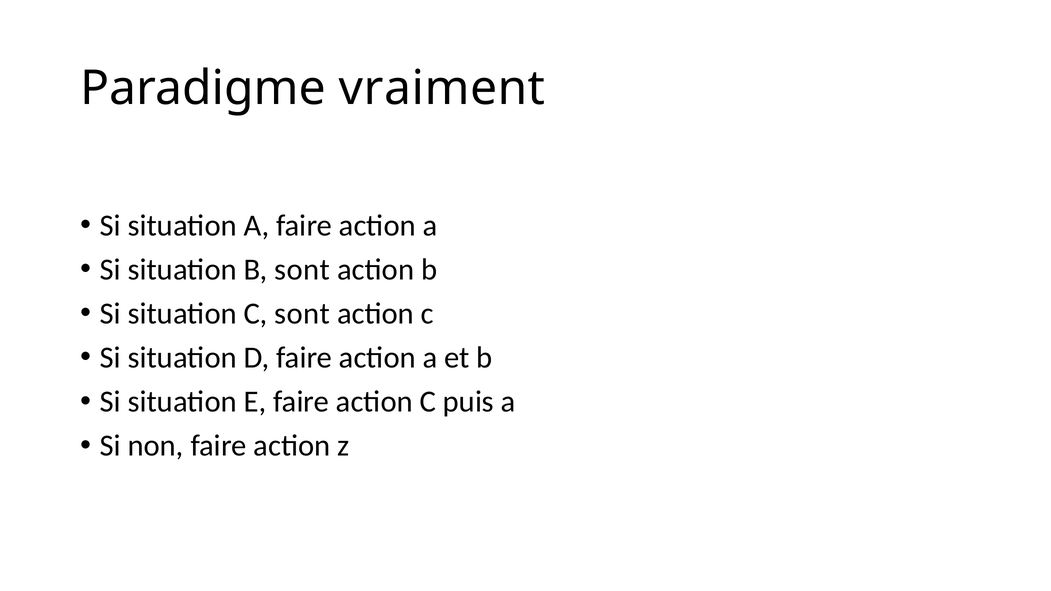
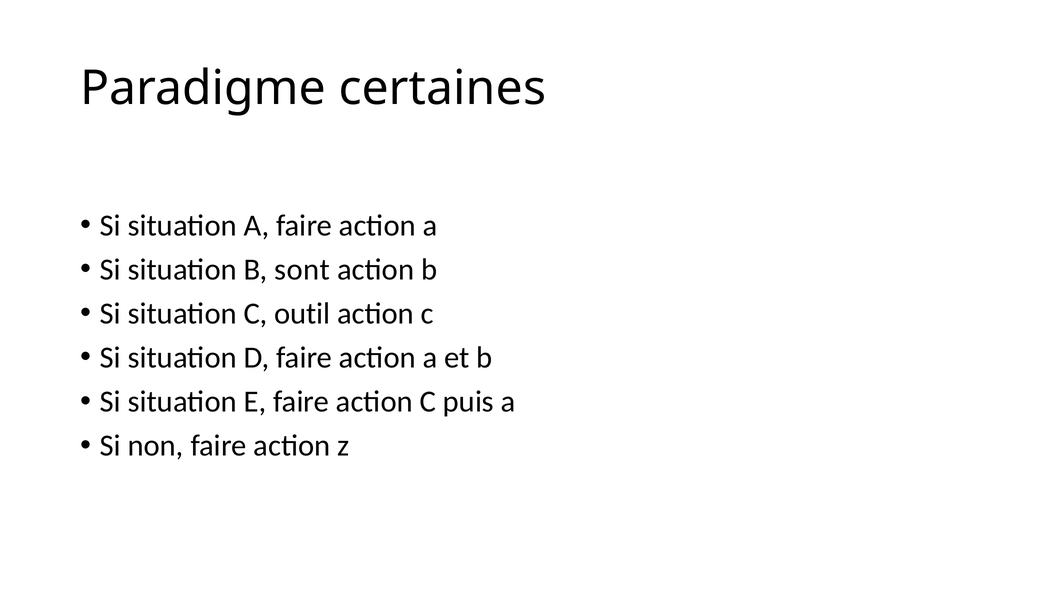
vraiment: vraiment -> certaines (442, 88)
C sont: sont -> outil (302, 314)
